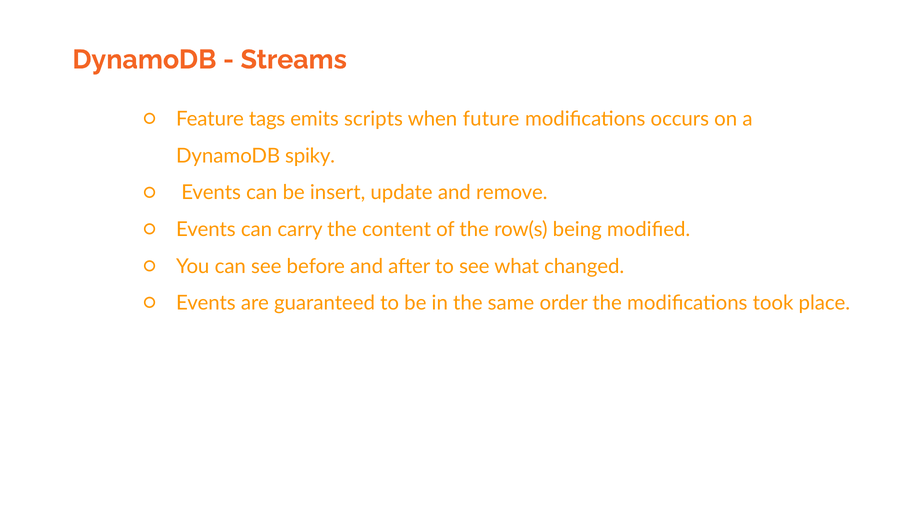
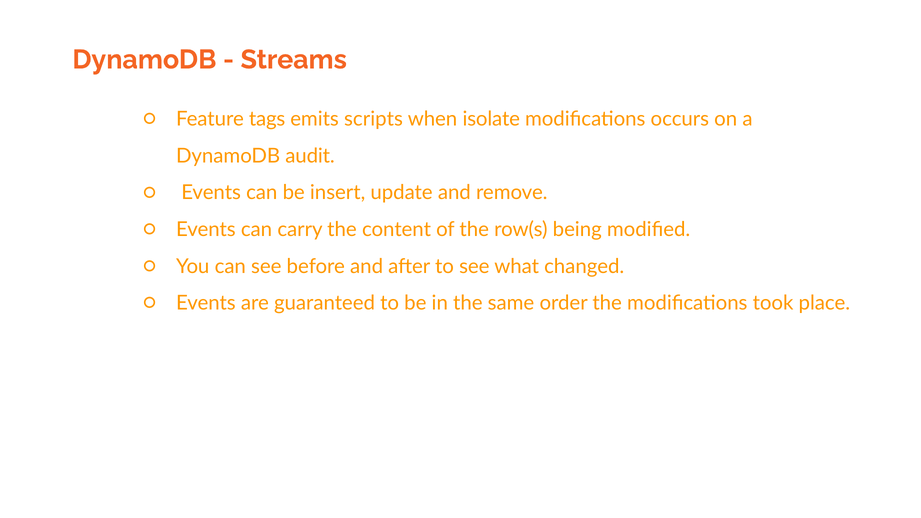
future: future -> isolate (491, 119)
spiky: spiky -> audit (310, 156)
